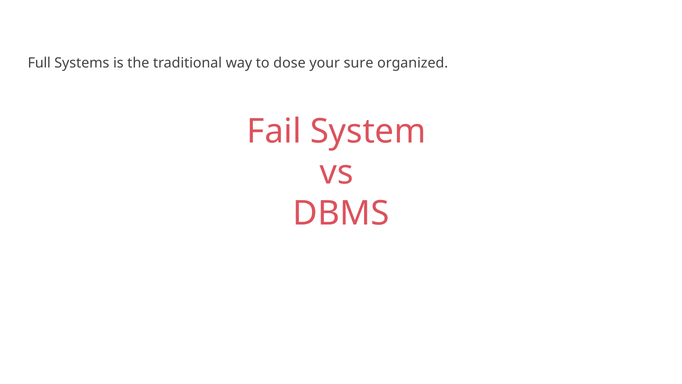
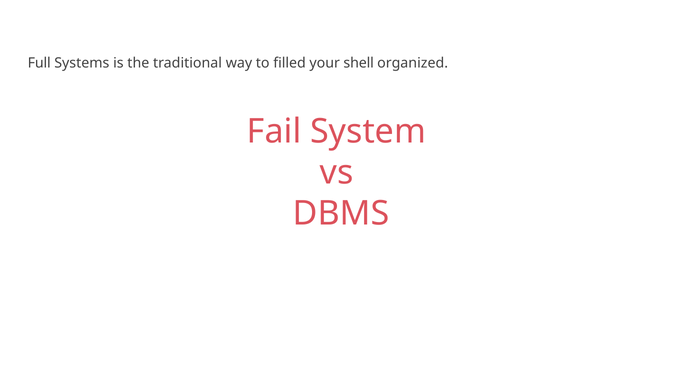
dose: dose -> filled (290, 63)
sure: sure -> shell (359, 63)
